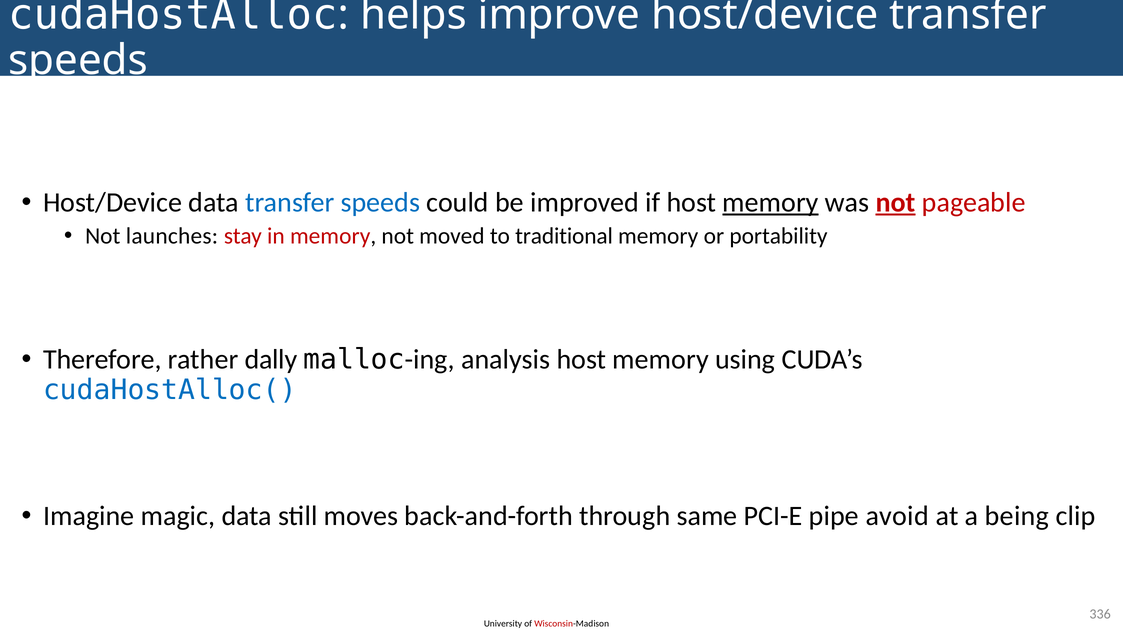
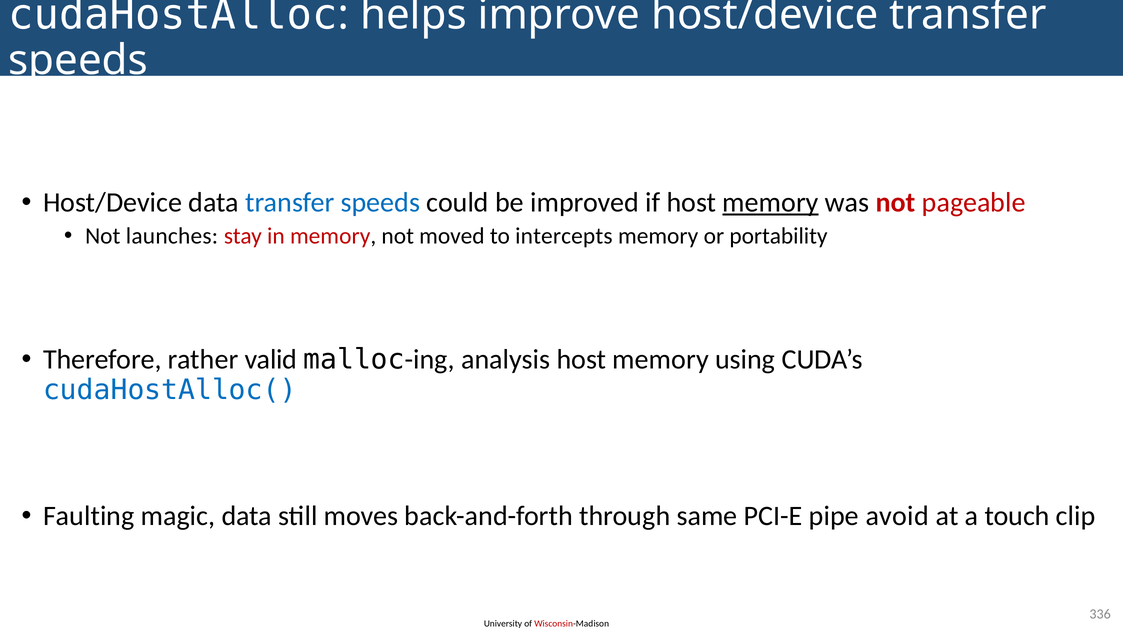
not underline: present -> none (896, 202)
traditional: traditional -> intercepts (564, 236)
dally: dally -> valid (271, 359)
Imagine: Imagine -> Faulting (89, 516)
being: being -> touch (1017, 516)
